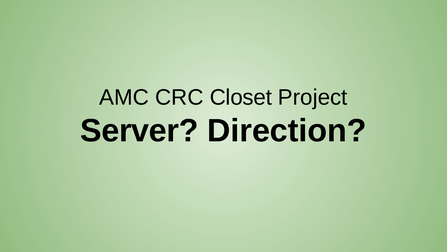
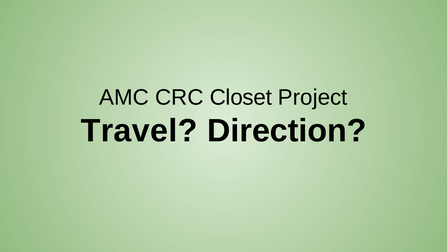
Server: Server -> Travel (139, 131)
